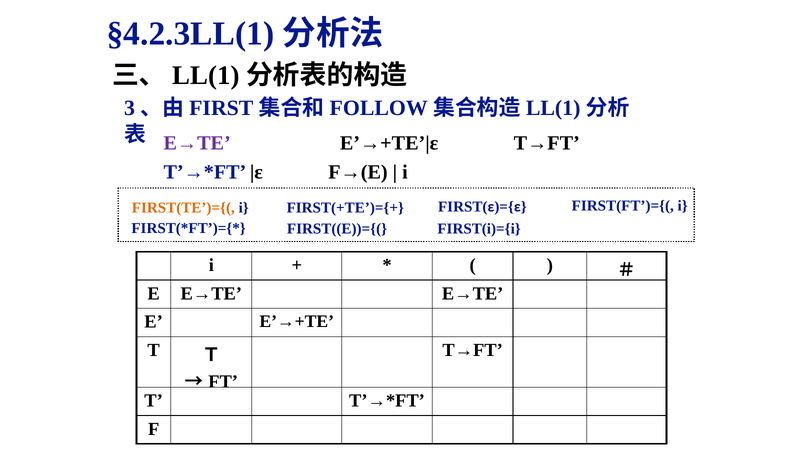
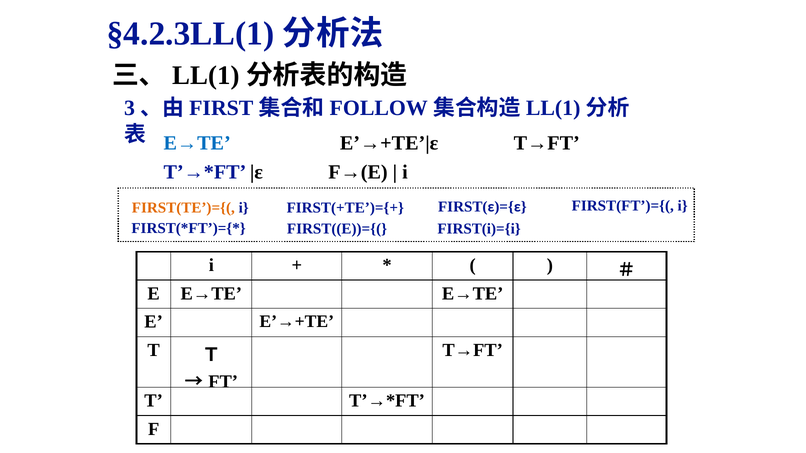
E→TE colour: purple -> blue (197, 143)
